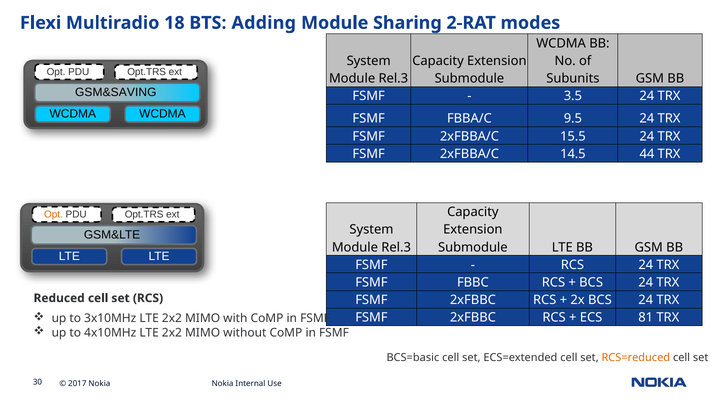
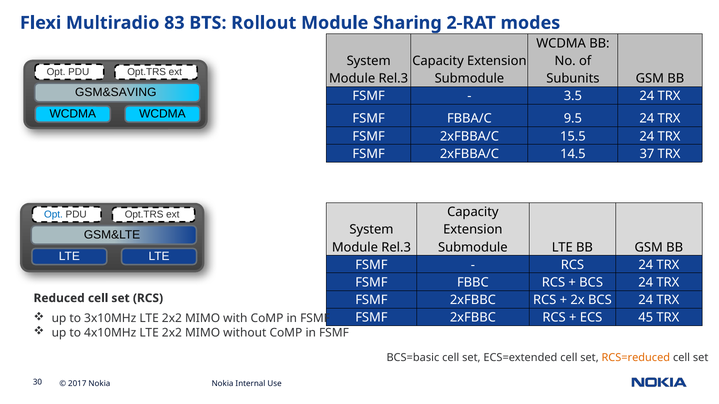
18: 18 -> 83 (174, 23)
Adding: Adding -> Rollout (264, 23)
44: 44 -> 37 (647, 154)
Opt colour: orange -> blue (53, 214)
81: 81 -> 45 (646, 318)
